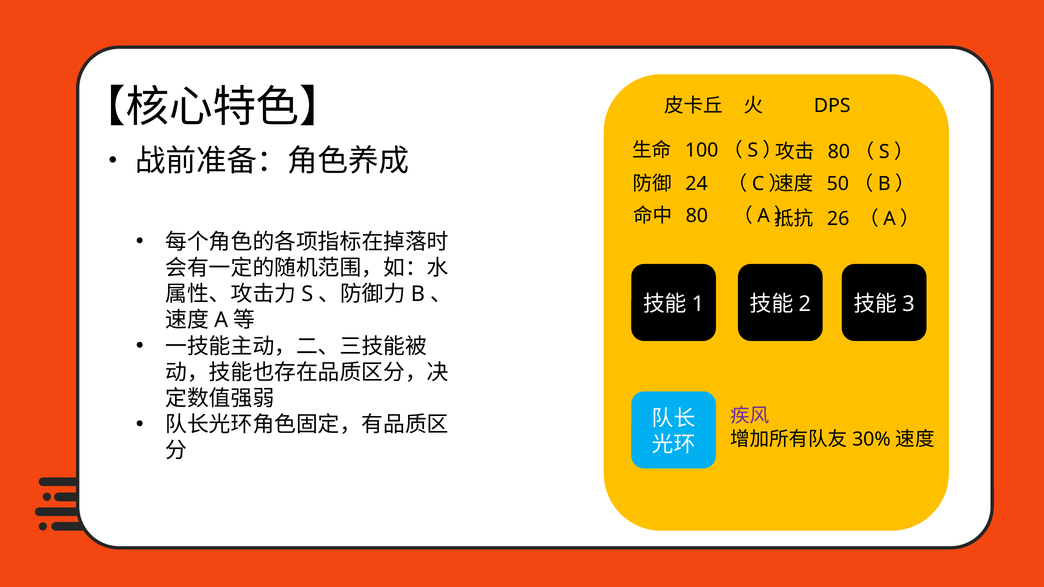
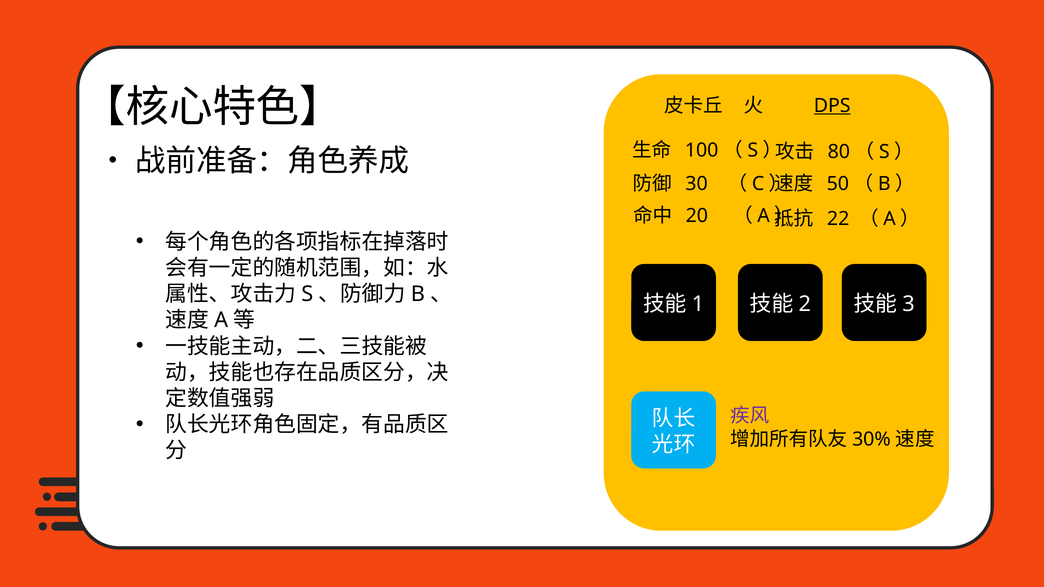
DPS underline: none -> present (832, 106)
24: 24 -> 30 (697, 184)
80: 80 -> 20 (697, 216)
26: 26 -> 22 (838, 219)
